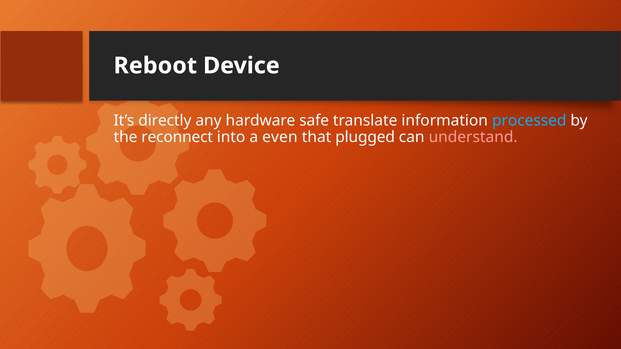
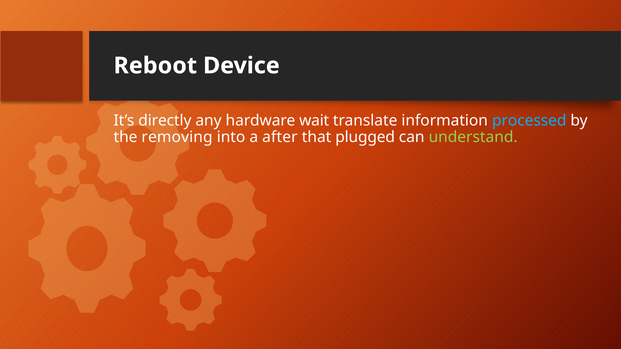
safe: safe -> wait (314, 121)
reconnect: reconnect -> removing (177, 137)
even: even -> after (280, 137)
understand colour: pink -> light green (473, 137)
